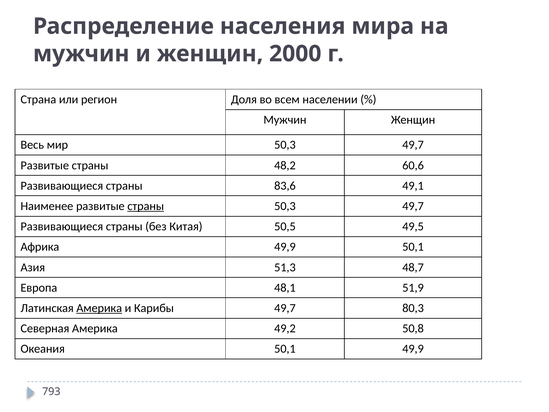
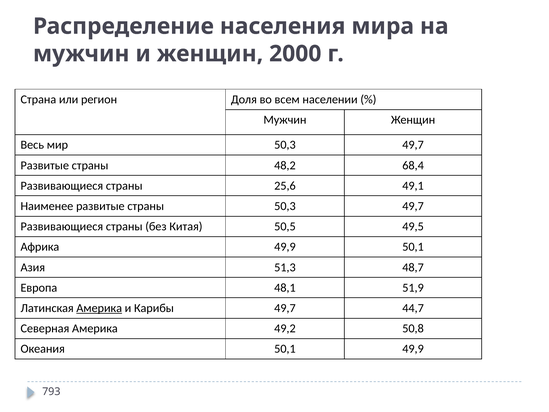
60,6: 60,6 -> 68,4 (413, 165)
83,6: 83,6 -> 25,6 (285, 186)
страны underline: present -> none (146, 206)
80,3: 80,3 -> 44,7 (413, 308)
